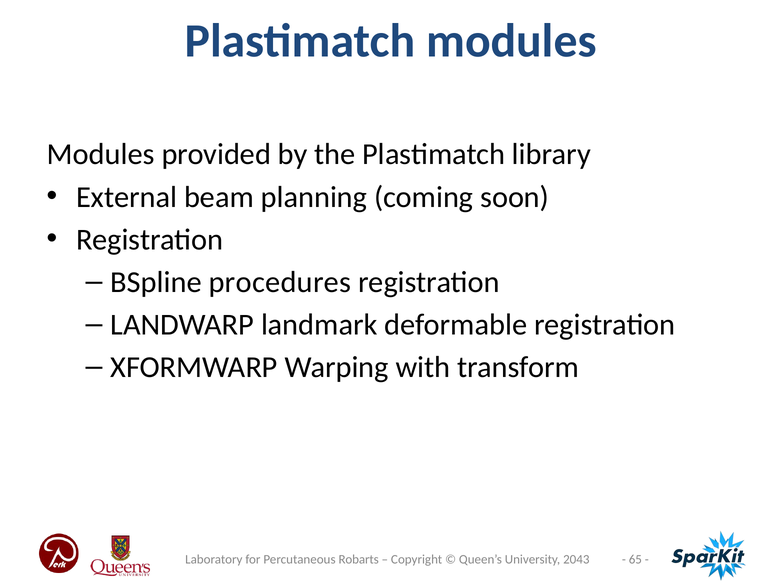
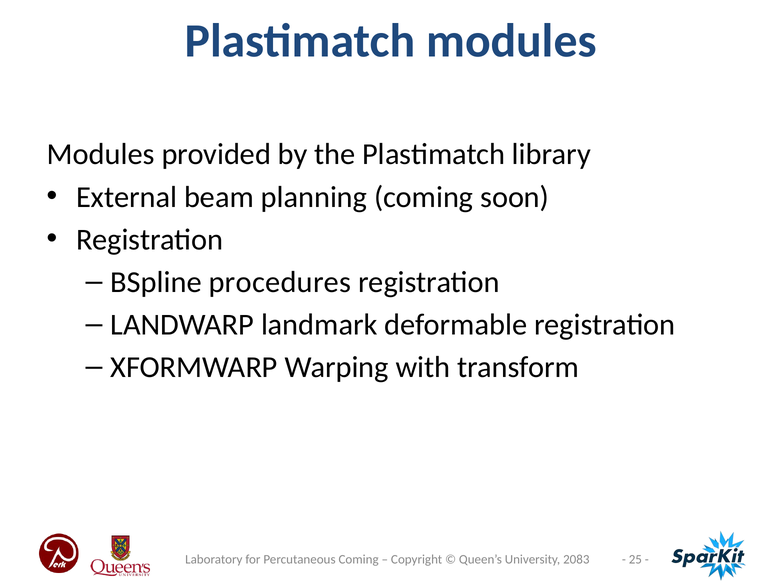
65: 65 -> 25 (635, 560)
Percutaneous Robarts: Robarts -> Coming (359, 560)
2043: 2043 -> 2083 (576, 560)
